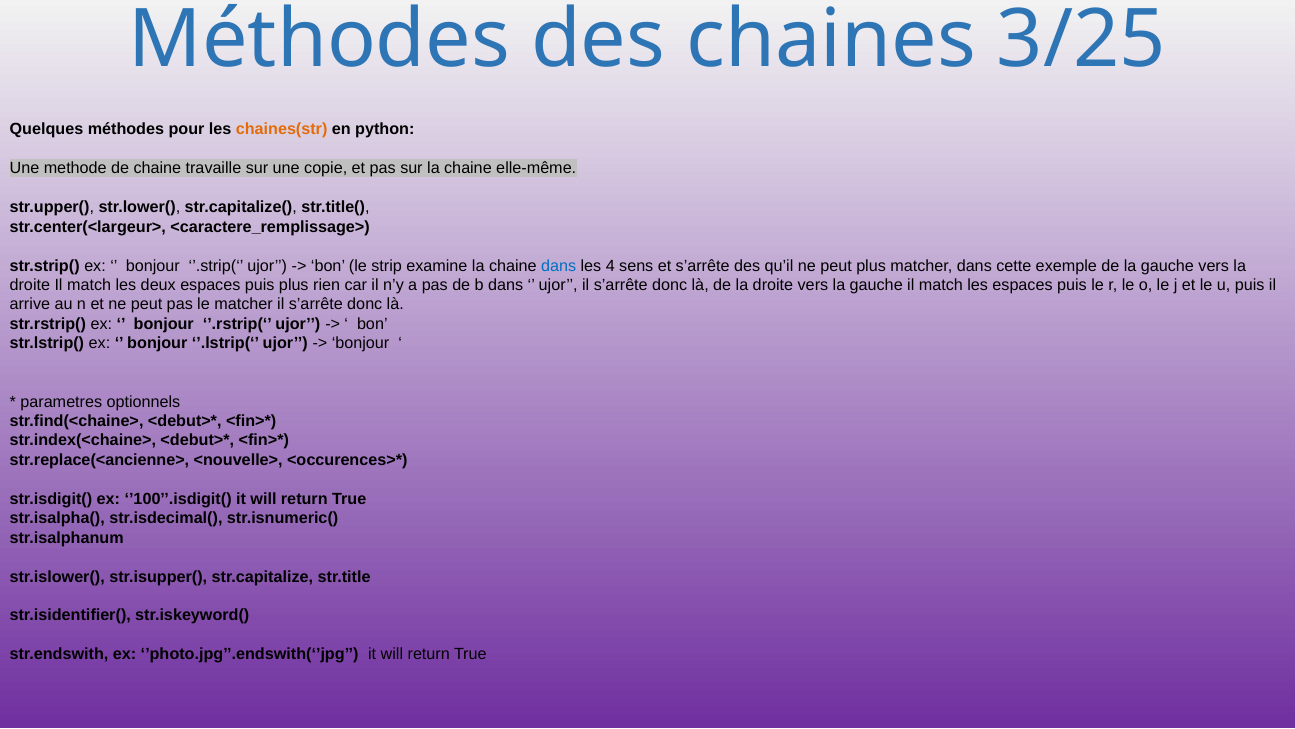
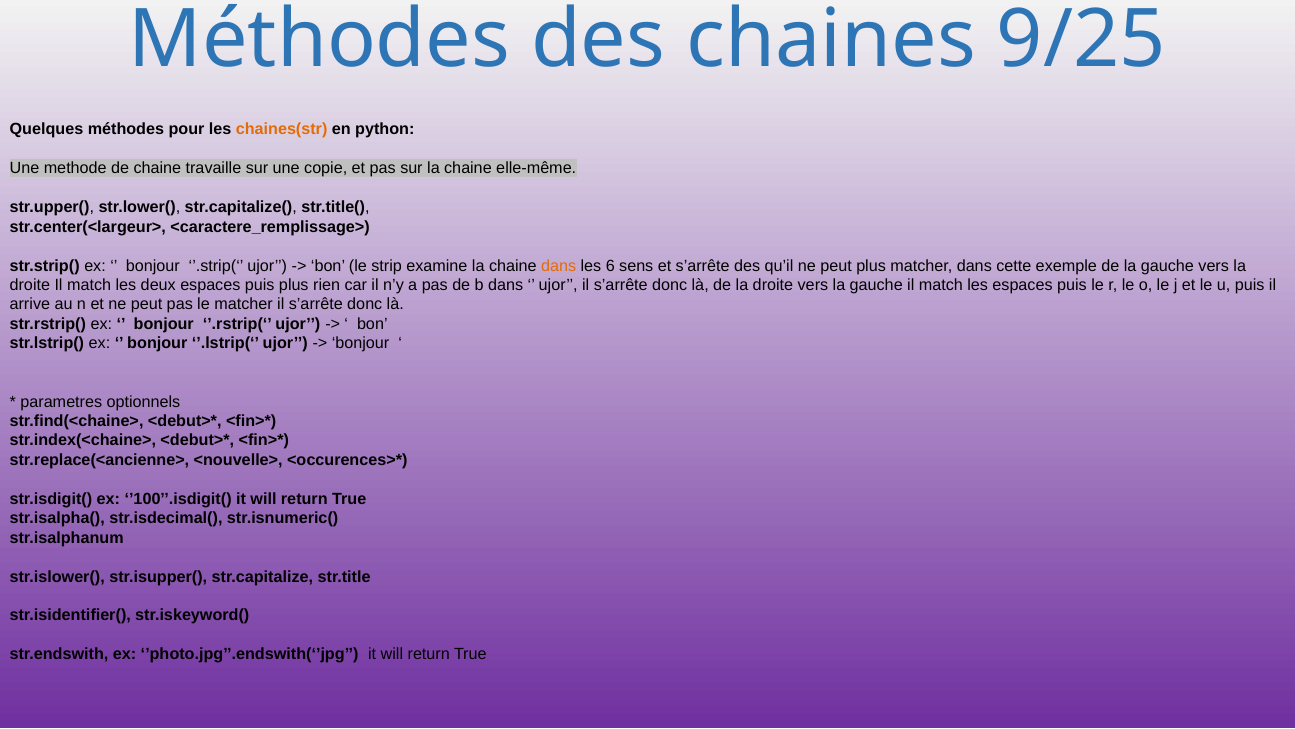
3/25: 3/25 -> 9/25 (1081, 40)
dans colour: blue -> orange (559, 265)
4: 4 -> 6 (610, 265)
